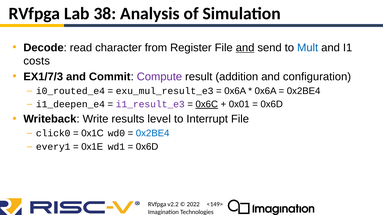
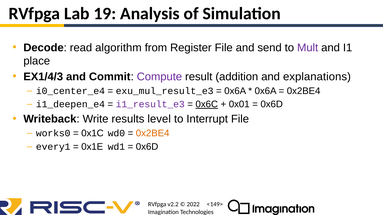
38: 38 -> 19 (105, 14)
character: character -> algorithm (118, 48)
and underline: present -> none (245, 48)
Mult colour: blue -> purple (308, 48)
costs: costs -> place (37, 61)
EX1/7/3: EX1/7/3 -> EX1/4/3 (43, 77)
configuration: configuration -> explanations (317, 77)
i0_routed_e4: i0_routed_e4 -> i0_center_e4 (70, 91)
click0: click0 -> works0 (53, 134)
0x2BE4 colour: blue -> orange (153, 134)
